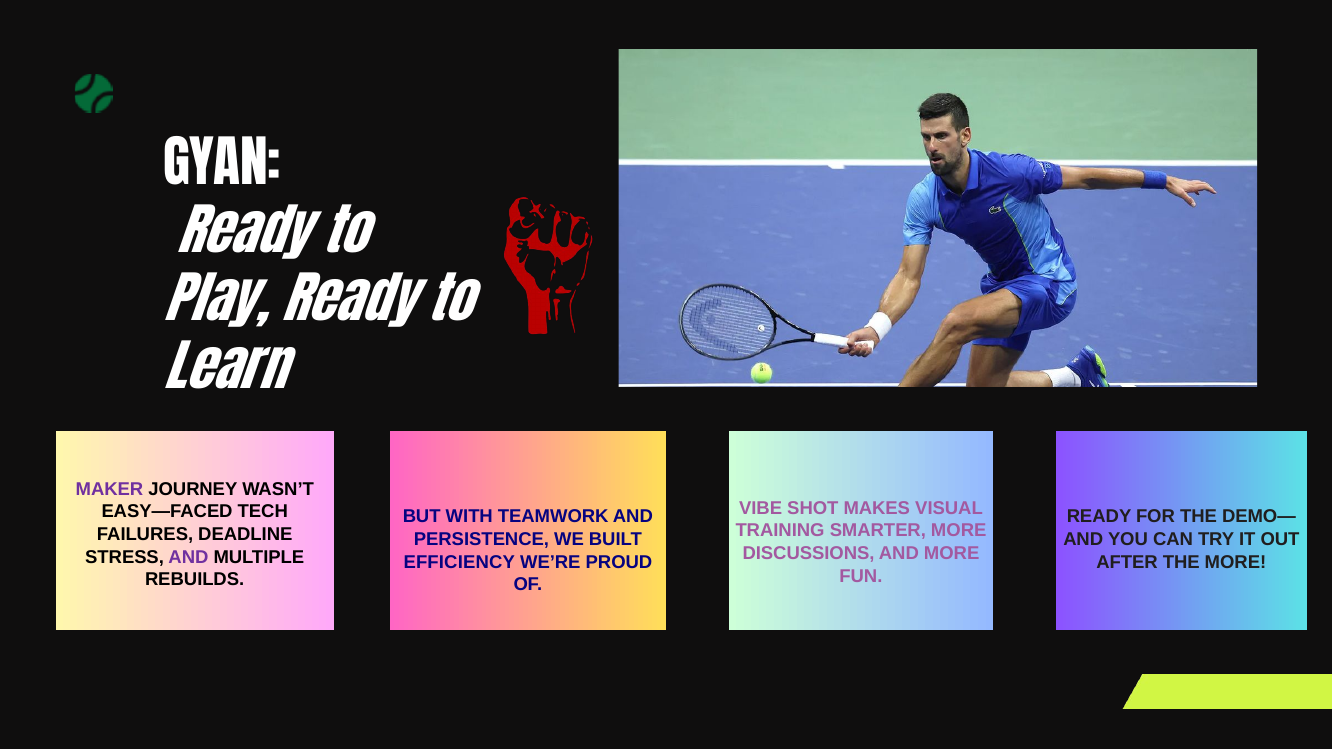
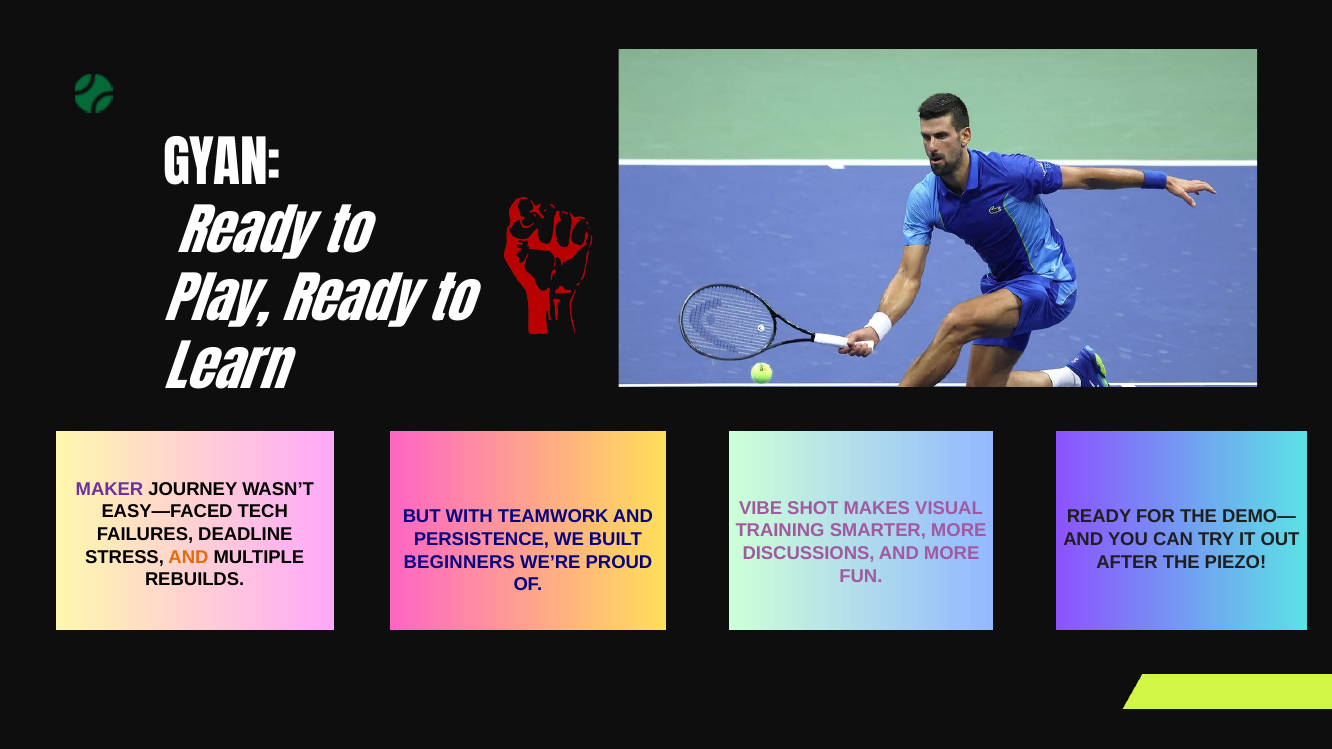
AND colour: purple -> orange (189, 557)
EFFICIENCY: EFFICIENCY -> BEGINNERS (459, 562)
THE MORE: MORE -> PIEZO (1235, 562)
